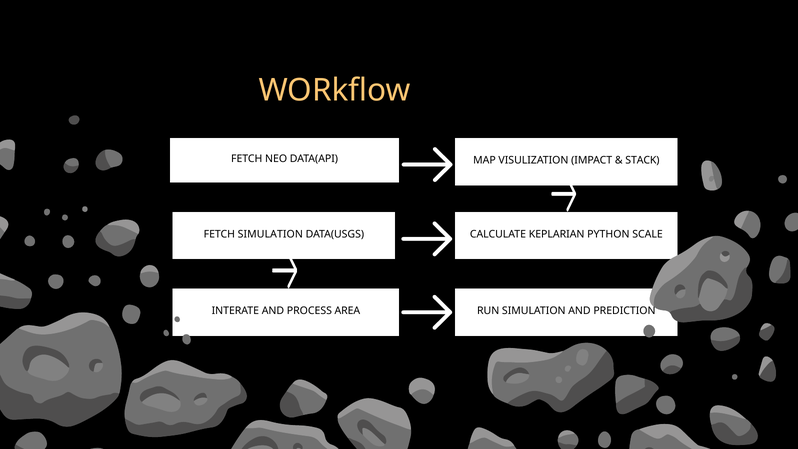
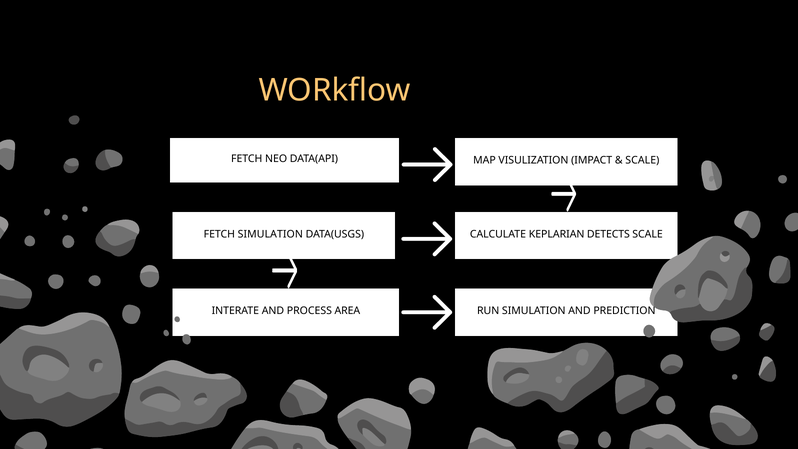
STACK: STACK -> SCALE (642, 160)
PYTHON: PYTHON -> DETECTS (608, 234)
